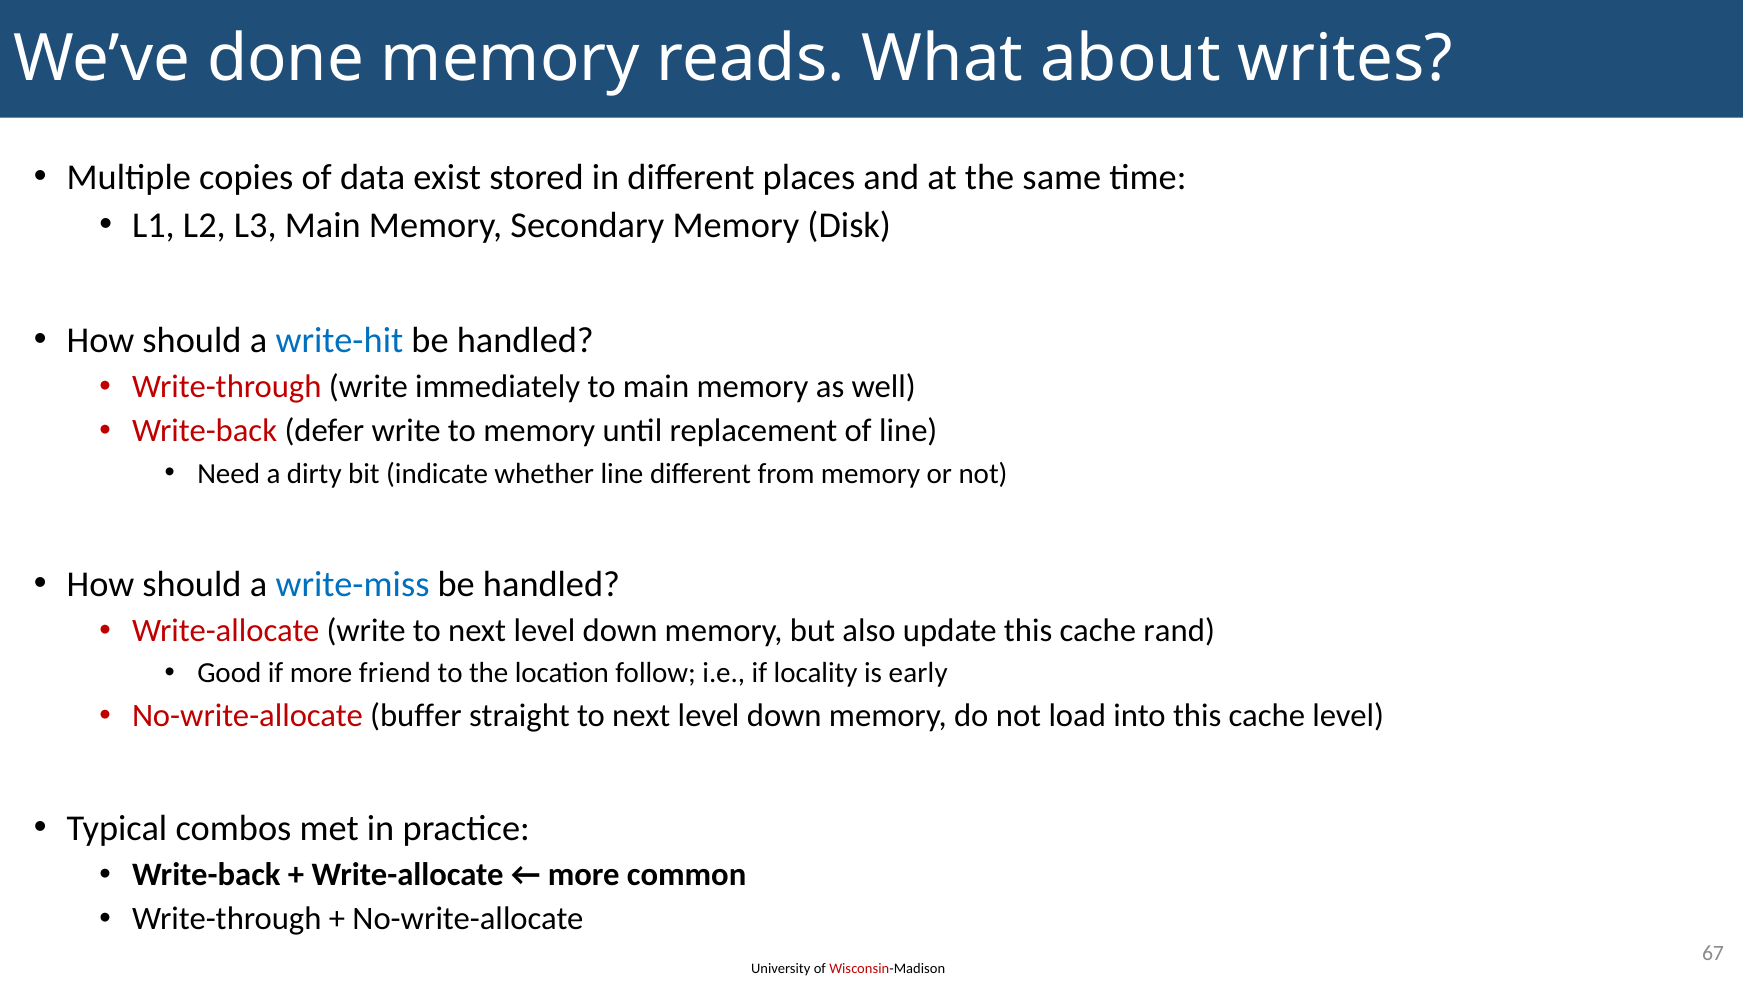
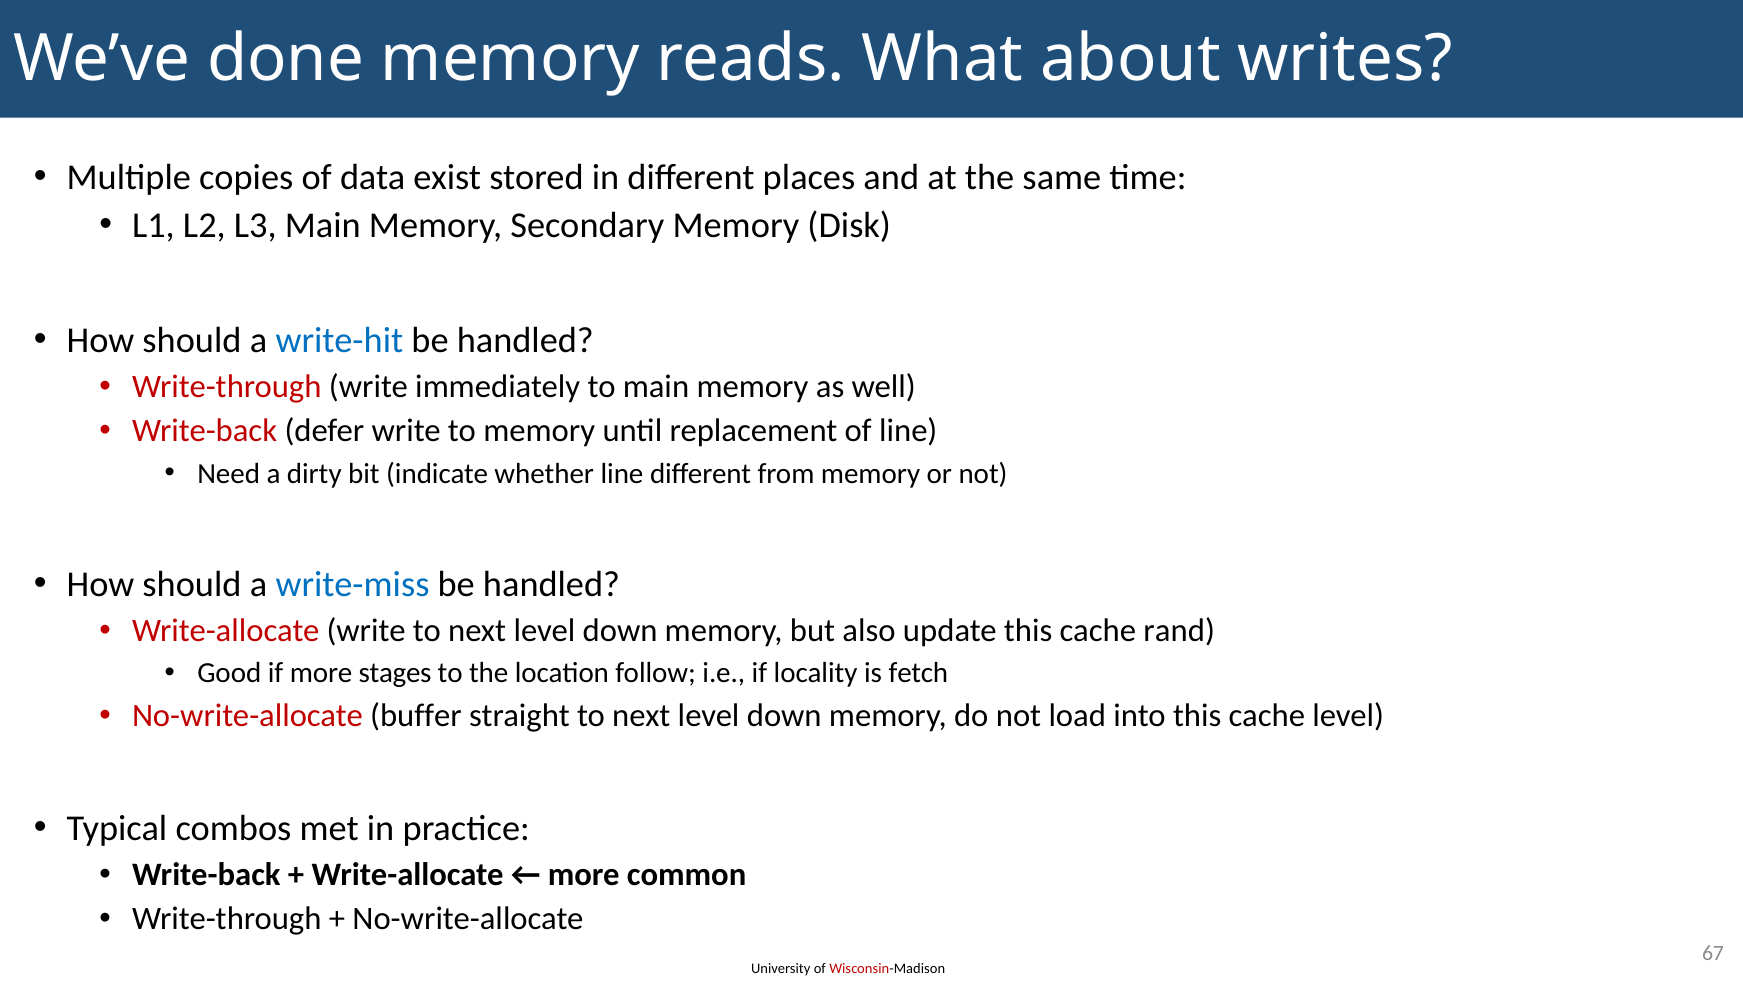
friend: friend -> stages (395, 673)
early: early -> fetch (918, 673)
